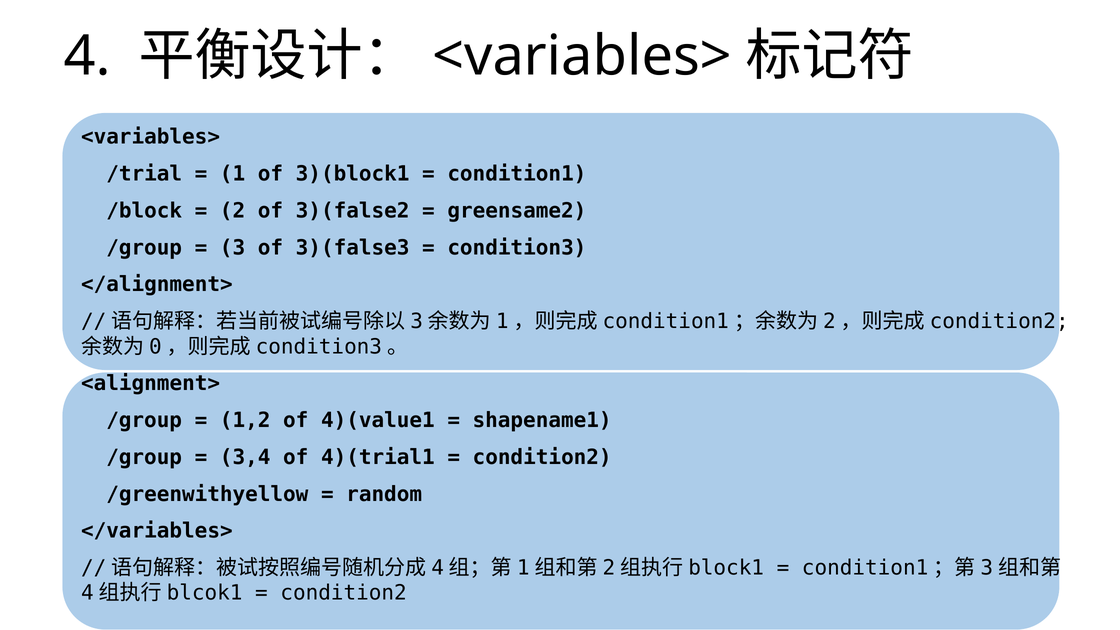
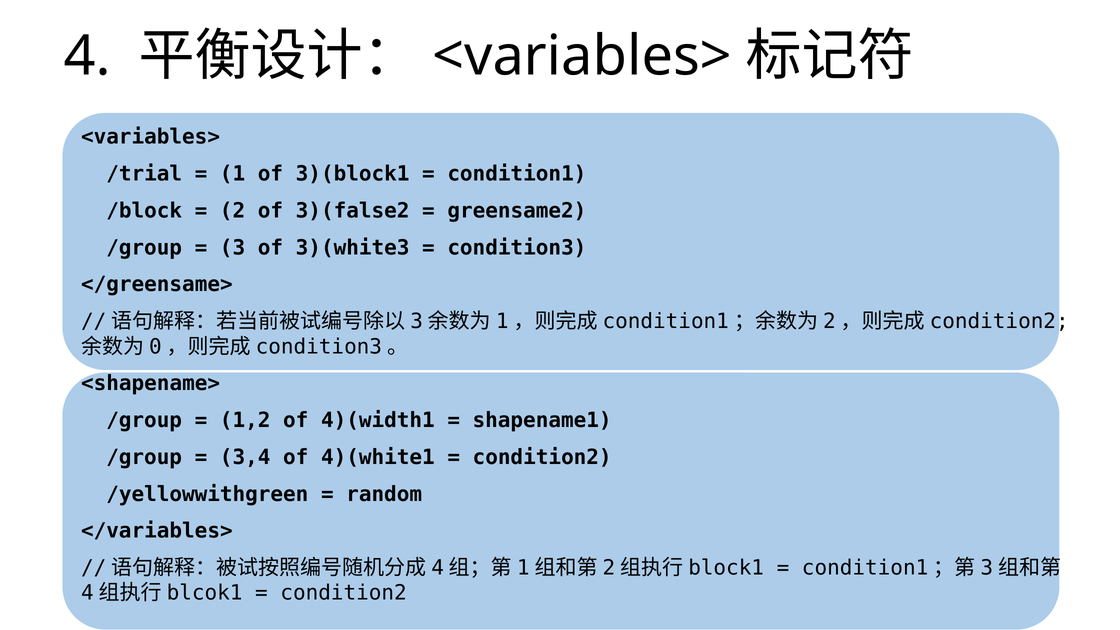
3)(false3: 3)(false3 -> 3)(white3 (353, 248)
</alignment>: </alignment> -> </greensame> (157, 285)
<alignment>: <alignment> -> <shapename> (151, 383)
4)(value1: 4)(value1 -> 4)(width1 (378, 420)
4)(trial1: 4)(trial1 -> 4)(white1 (378, 457)
/greenwithyellow: /greenwithyellow -> /yellowwithgreen (207, 494)
